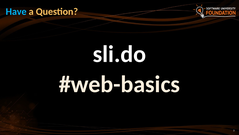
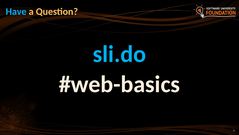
sli.do colour: white -> light blue (119, 54)
